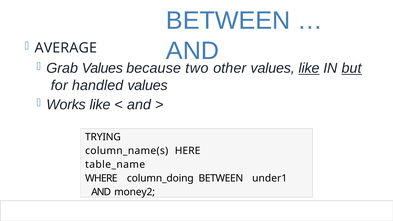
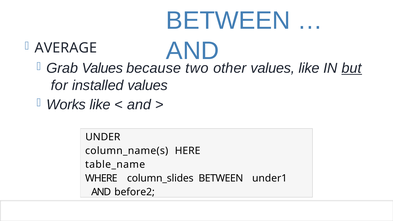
like underline: present -> none (309, 68)
handled: handled -> installed (98, 85)
TRYING: TRYING -> UNDER (103, 137)
column_doing: column_doing -> column_slides (160, 178)
money2: money2 -> before2 (135, 192)
